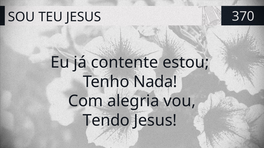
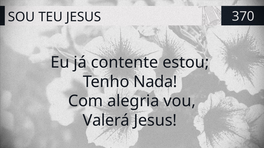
Tendo: Tendo -> Valerá (106, 121)
